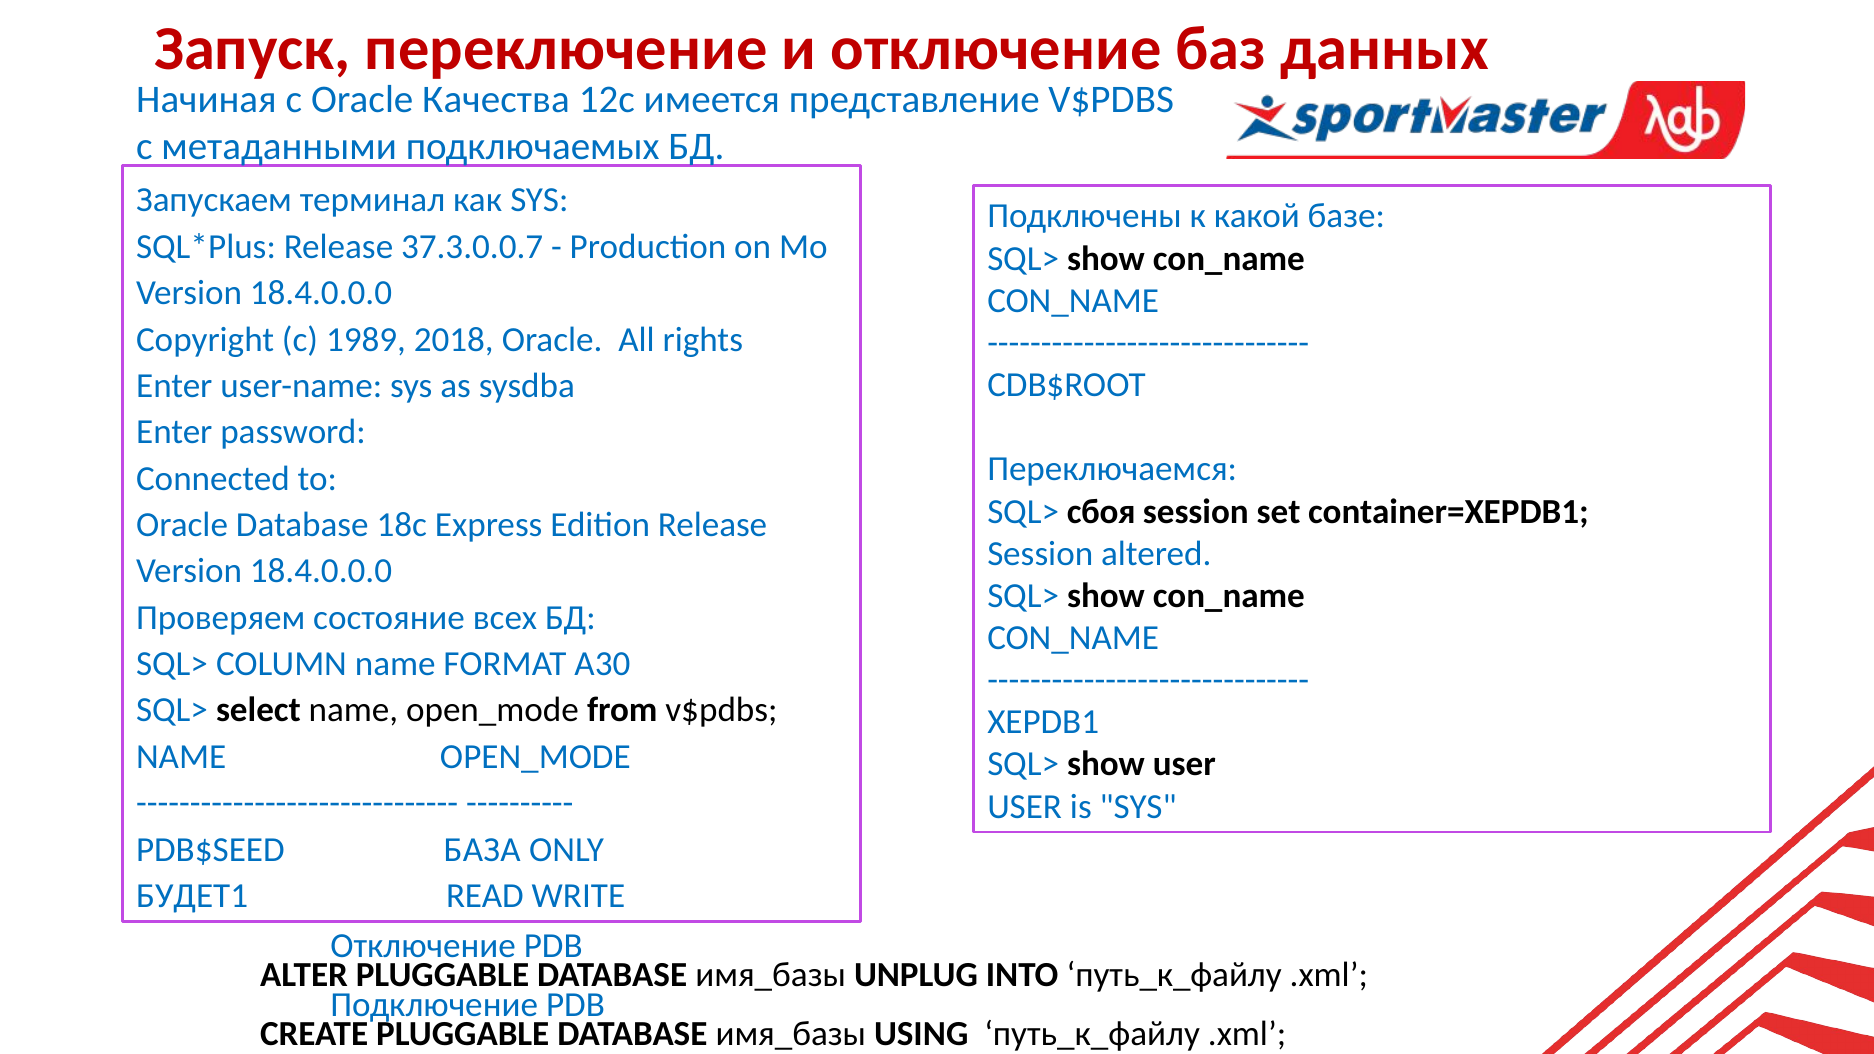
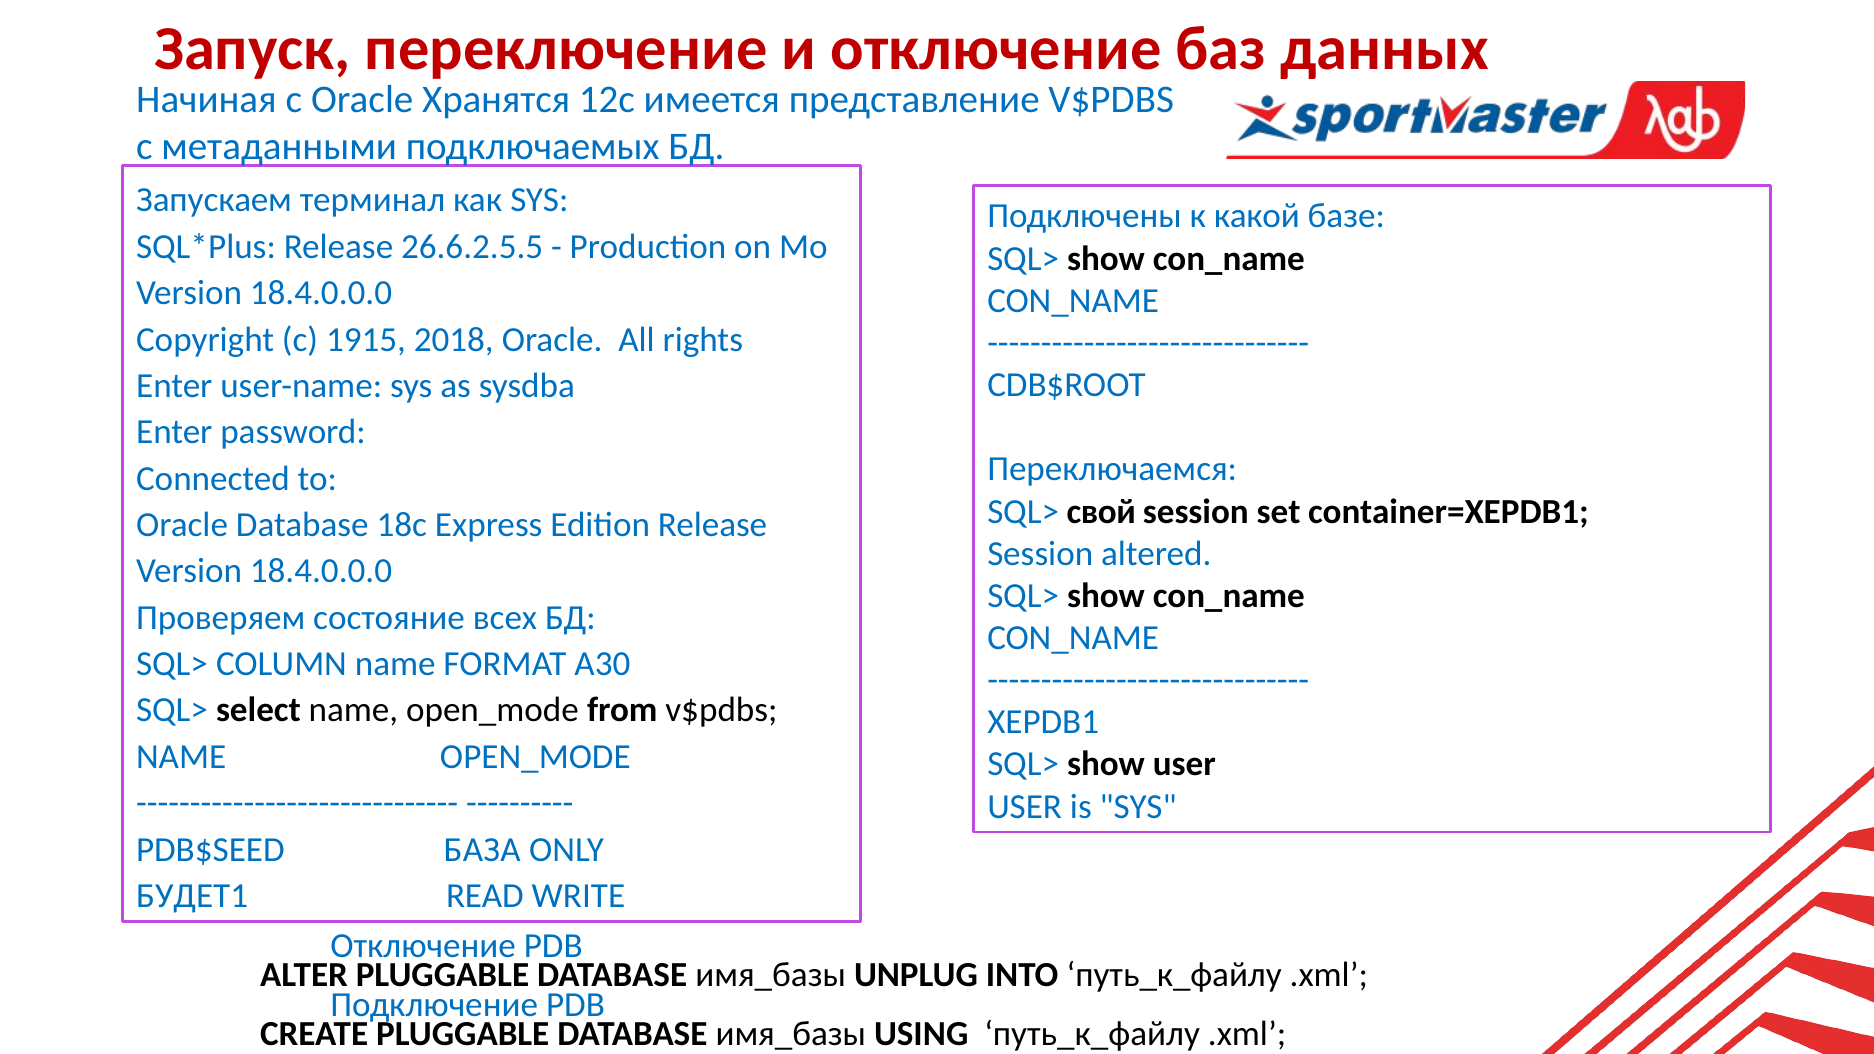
Качества: Качества -> Хранятся (496, 99)
37.3.0.0.7: 37.3.0.0.7 -> 26.6.2.5.5 (472, 247)
1989: 1989 -> 1915 (366, 339)
сбоя: сбоя -> свой (1101, 511)
